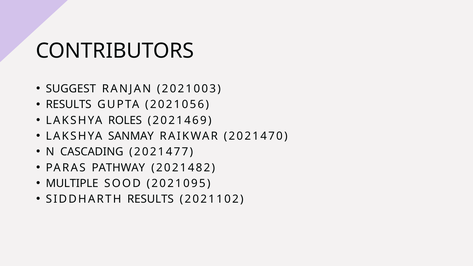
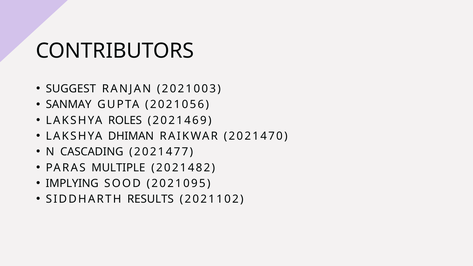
RESULTS: RESULTS -> SANMAY (69, 105)
SANMAY: SANMAY -> DHIMAN (131, 136)
PATHWAY: PATHWAY -> MULTIPLE (118, 168)
MULTIPLE: MULTIPLE -> IMPLYING (72, 183)
